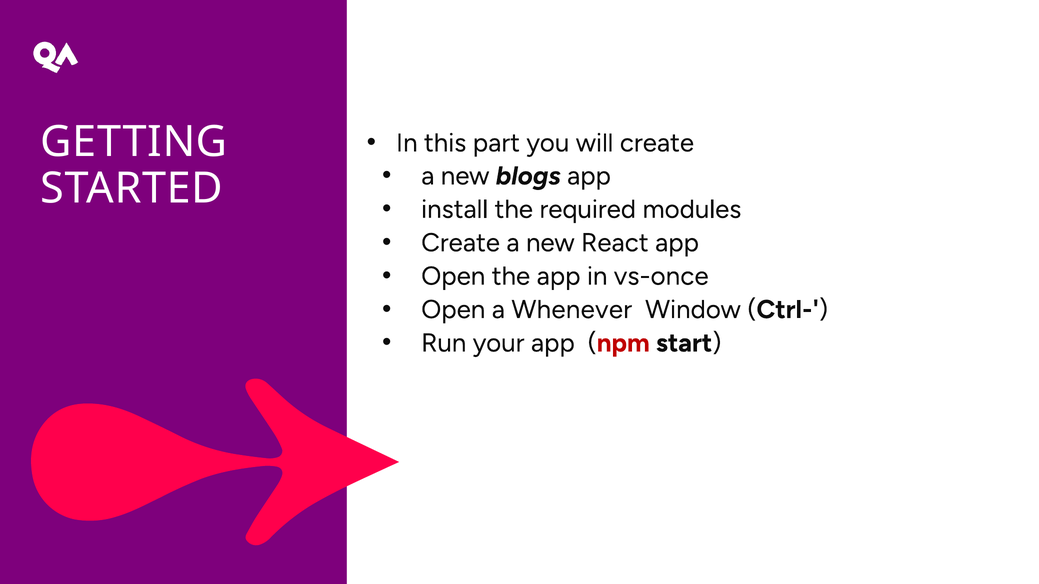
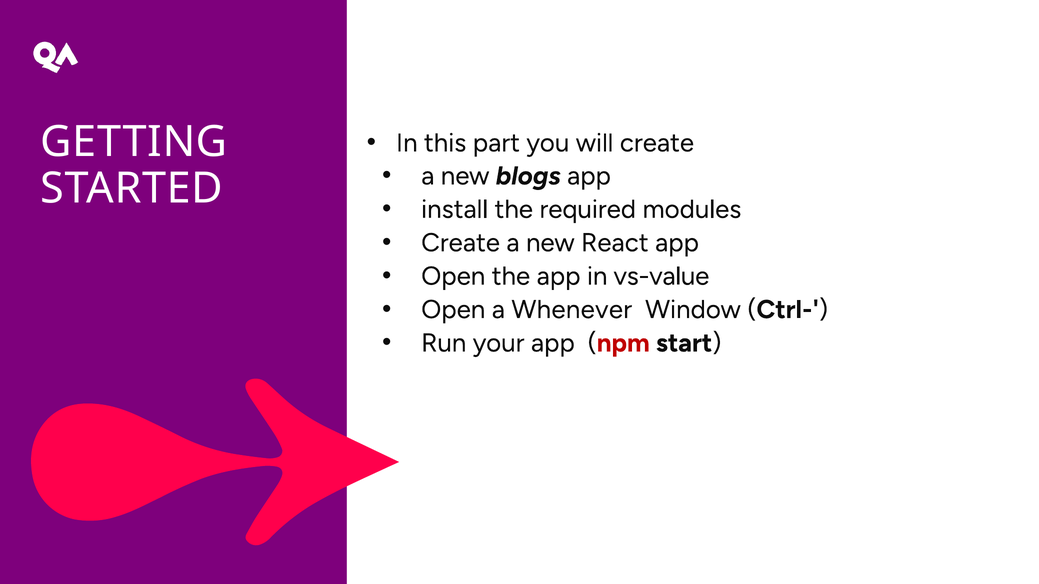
vs-once: vs-once -> vs-value (661, 276)
